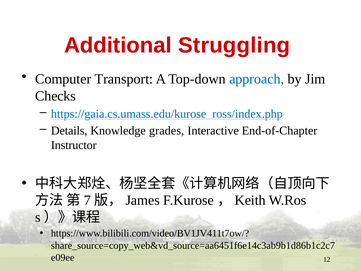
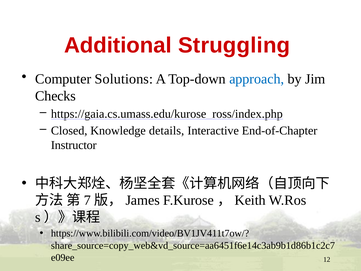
Transport: Transport -> Solutions (124, 79)
https://gaia.cs.umass.edu/kurose_ross/index.php colour: blue -> black (167, 114)
Details: Details -> Closed (69, 131)
grades: grades -> details (167, 131)
